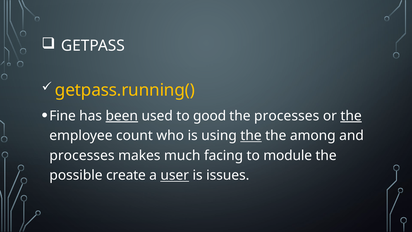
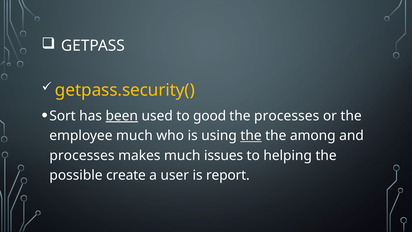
getpass.running(: getpass.running( -> getpass.security( (125, 90)
Fine: Fine -> Sort (63, 116)
the underline: present -> none (351, 116)
employee count: count -> much (134, 136)
facing: facing -> issues (224, 155)
module: module -> helping (288, 155)
user underline: present -> none (175, 175)
issues: issues -> report (228, 175)
